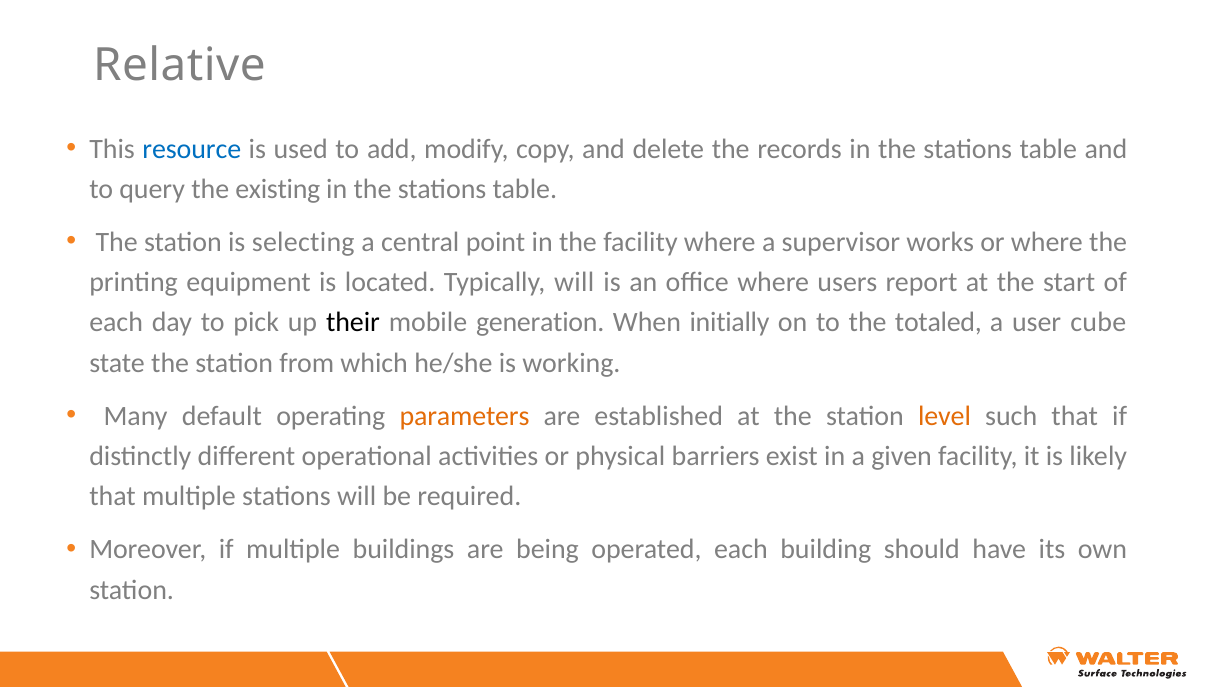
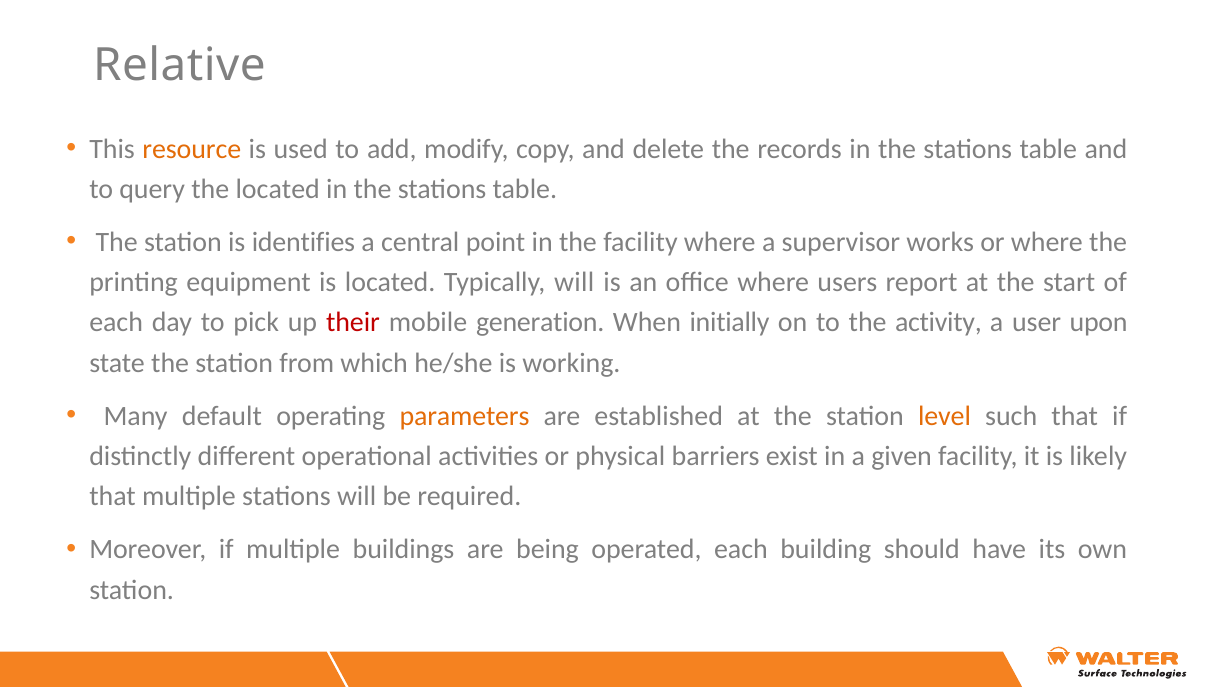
resource colour: blue -> orange (192, 149)
the existing: existing -> located (278, 189)
selecting: selecting -> identifies (303, 242)
their colour: black -> red (353, 323)
totaled: totaled -> activity (938, 323)
cube: cube -> upon (1099, 323)
